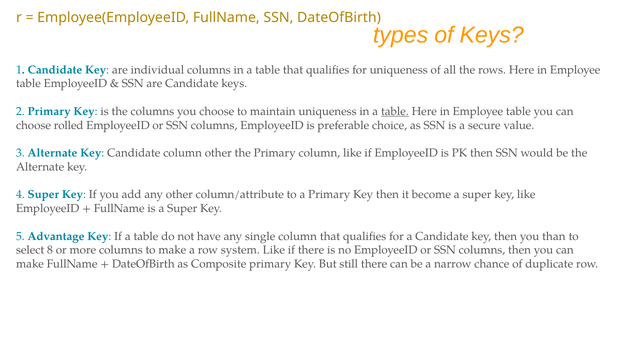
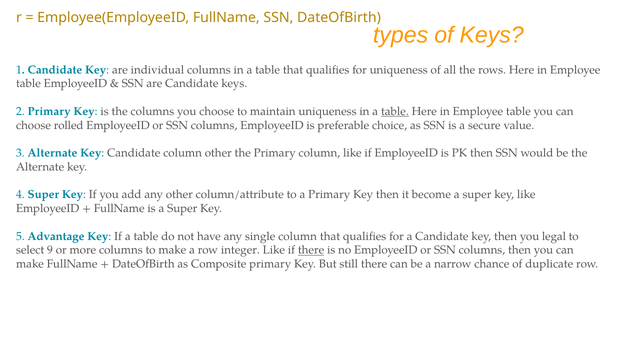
than: than -> legal (554, 236)
8: 8 -> 9 (50, 250)
system: system -> integer (240, 250)
there underline: none -> present (311, 250)
